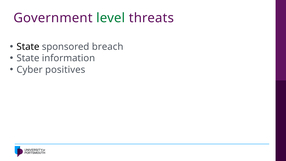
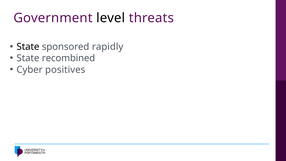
level colour: green -> black (111, 18)
breach: breach -> rapidly (108, 47)
information: information -> recombined (68, 58)
